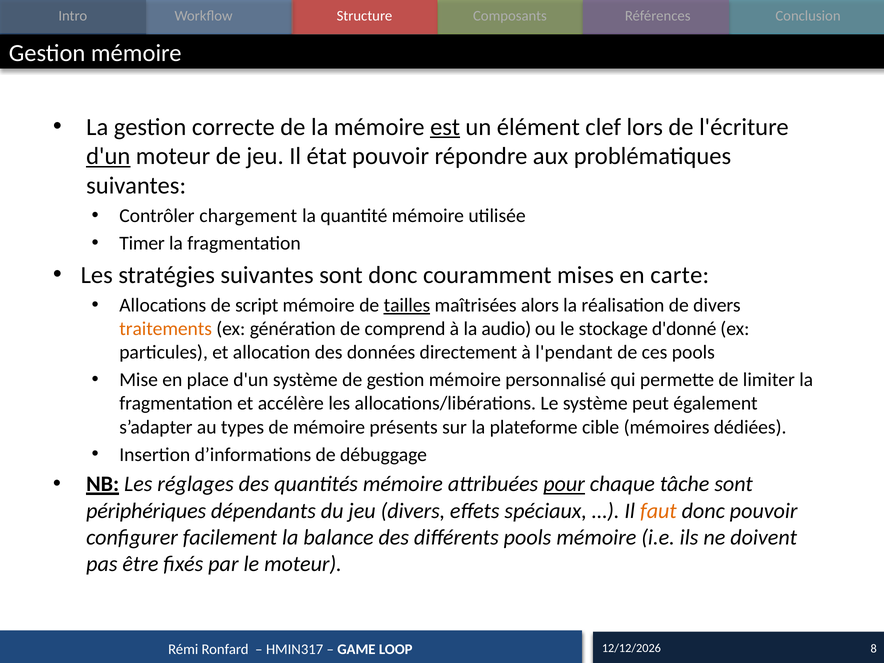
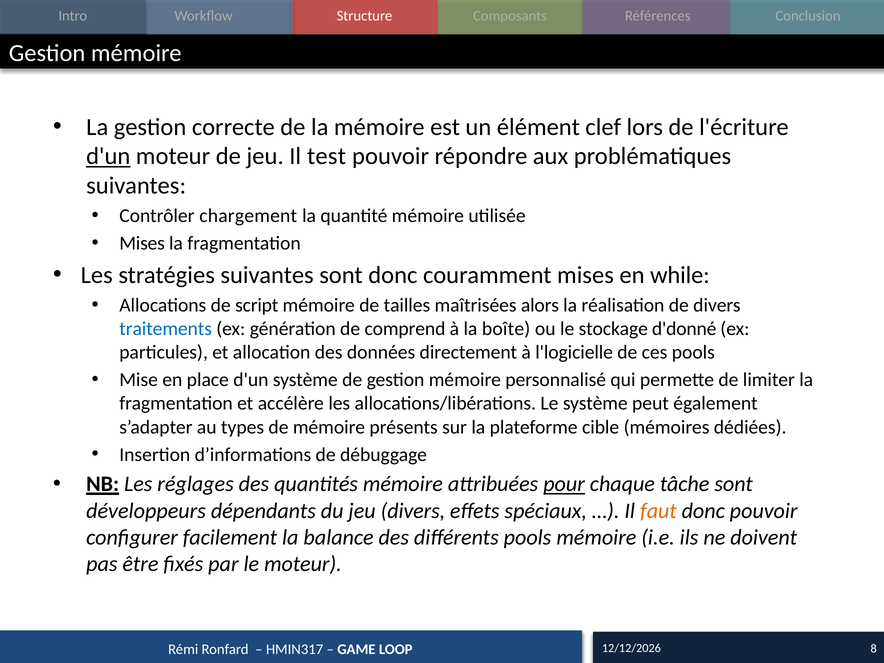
est underline: present -> none (445, 127)
état: état -> test (327, 156)
Timer: Timer -> Mises (142, 243)
carte: carte -> while (680, 275)
tailles underline: present -> none (407, 305)
traitements colour: orange -> blue (166, 329)
audio: audio -> boîte (506, 329)
l'pendant: l'pendant -> l'logicielle (574, 352)
périphériques: périphériques -> développeurs (146, 511)
